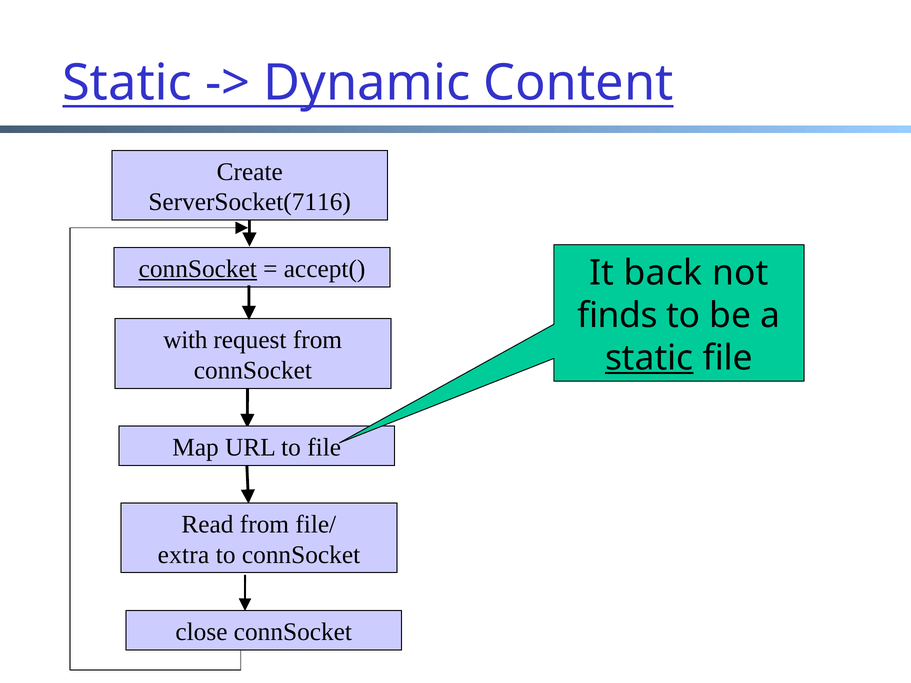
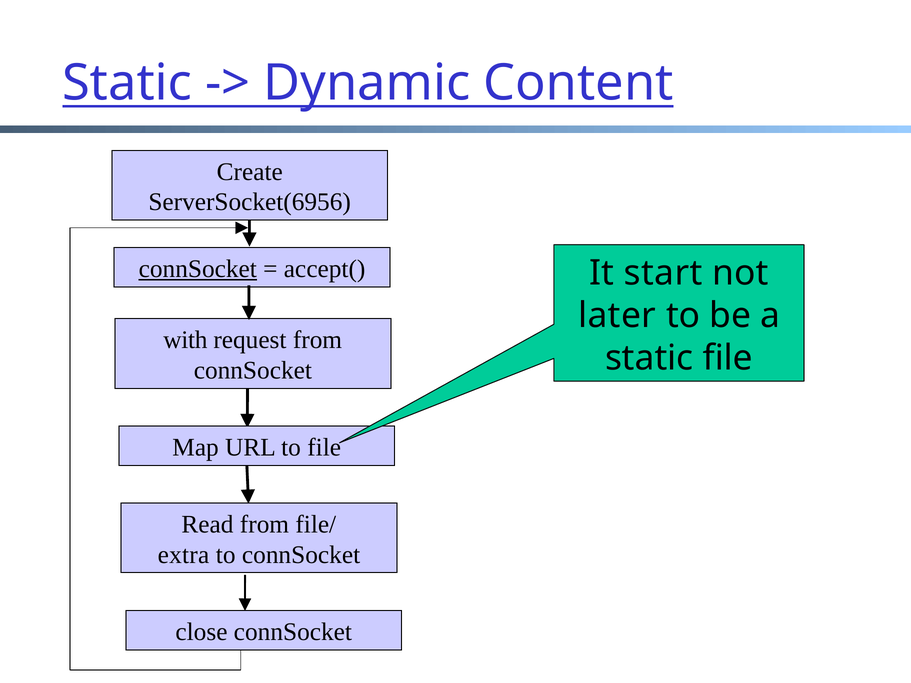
ServerSocket(7116: ServerSocket(7116 -> ServerSocket(6956 (250, 202)
back: back -> start (663, 273)
finds: finds -> later (617, 316)
static underline: present -> none (649, 358)
